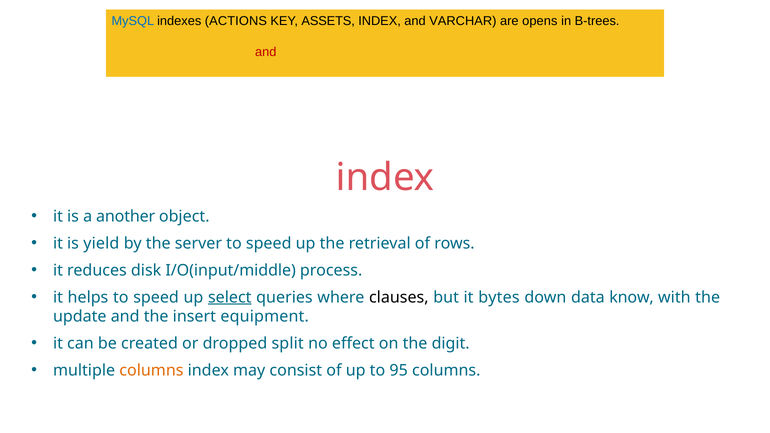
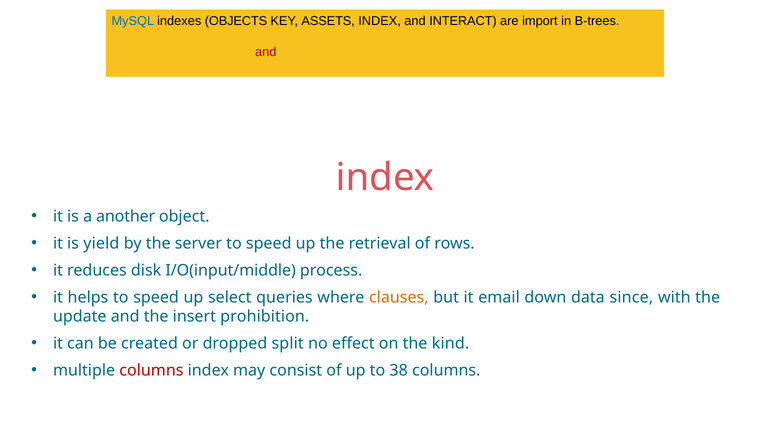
ACTIONS: ACTIONS -> OBJECTS (236, 21)
and VARCHAR: VARCHAR -> INTERACT (463, 21)
opens: opens -> import (540, 21)
select underline: present -> none (230, 297)
clauses colour: black -> orange (399, 297)
bytes: bytes -> email (499, 297)
know: know -> since (631, 297)
equipment: equipment -> prohibition (265, 317)
digit: digit -> kind (451, 344)
columns colour: orange -> red (151, 370)
95: 95 -> 38 (399, 370)
